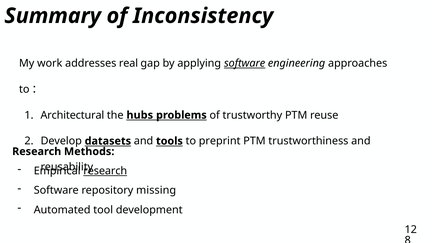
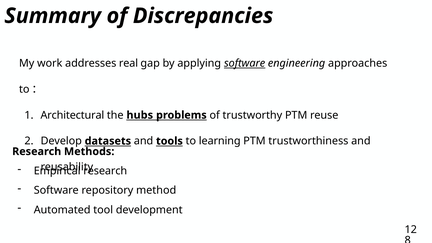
Inconsistency: Inconsistency -> Discrepancies (203, 16)
preprint: preprint -> learning (220, 141)
research underline: present -> none (105, 171)
missing: missing -> method (156, 190)
